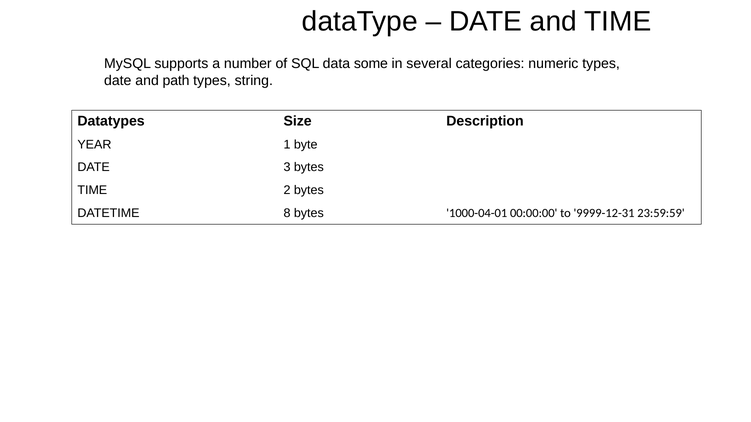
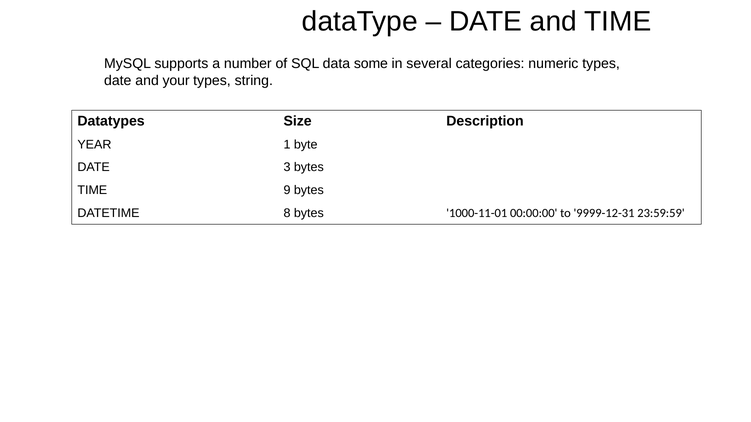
path: path -> your (176, 81)
2: 2 -> 9 (287, 190)
1000-04-01: 1000-04-01 -> 1000-11-01 (477, 213)
